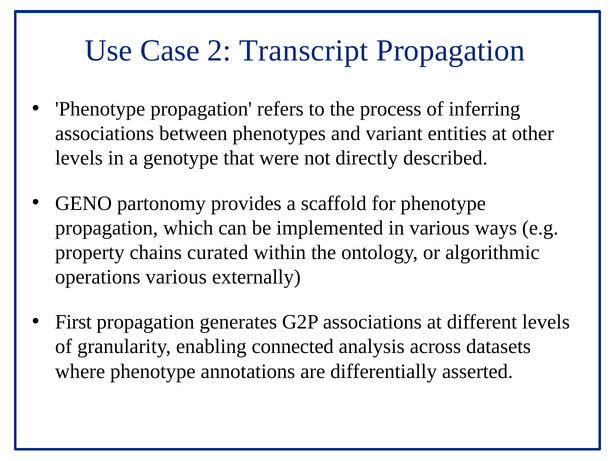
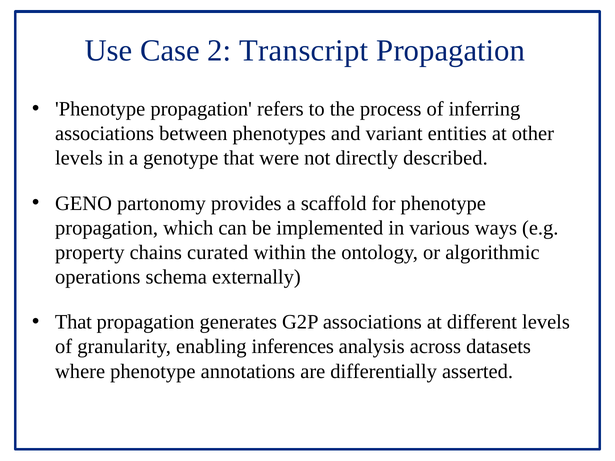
operations various: various -> schema (176, 277)
First: First -> That (73, 322)
connected: connected -> inferences (293, 347)
